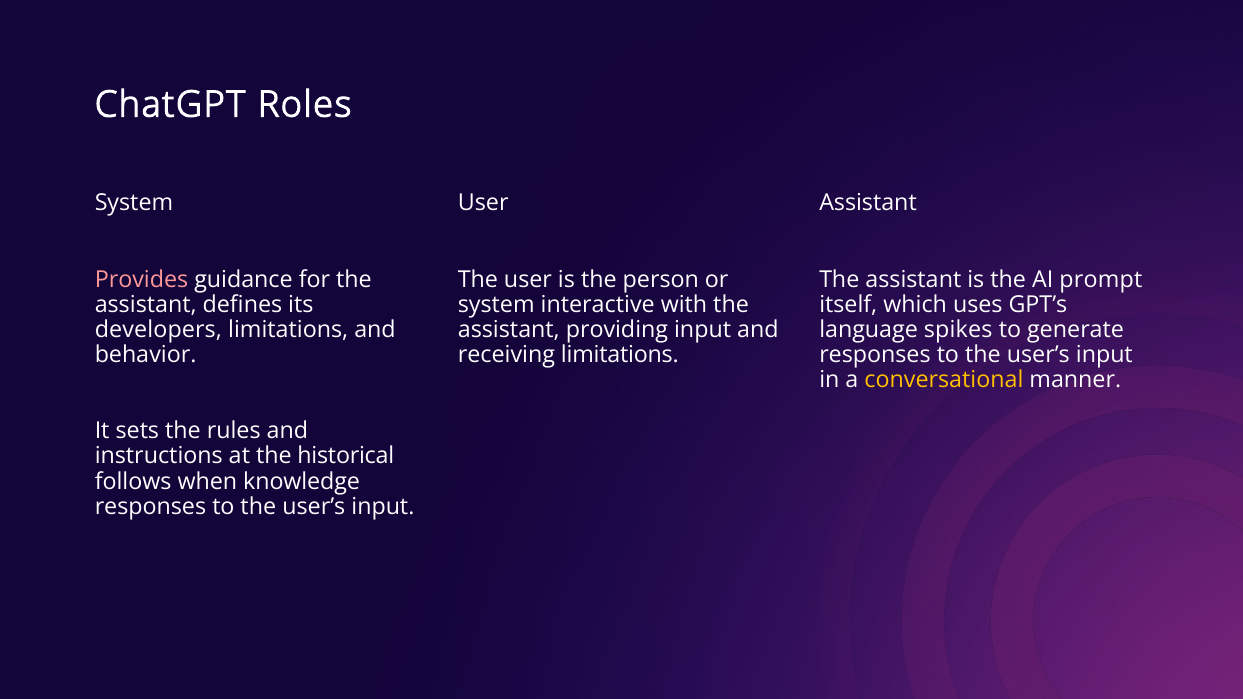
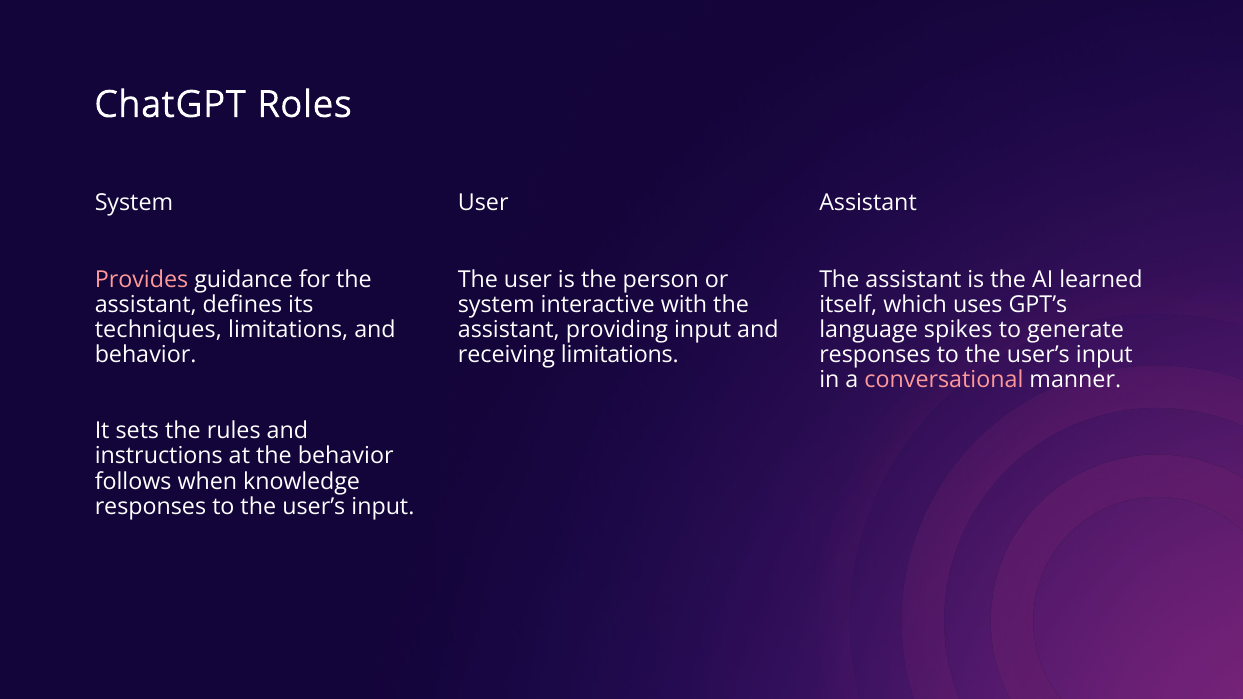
prompt: prompt -> learned (1101, 279)
developers: developers -> techniques (158, 330)
conversational colour: yellow -> pink (944, 380)
the historical: historical -> behavior (346, 456)
